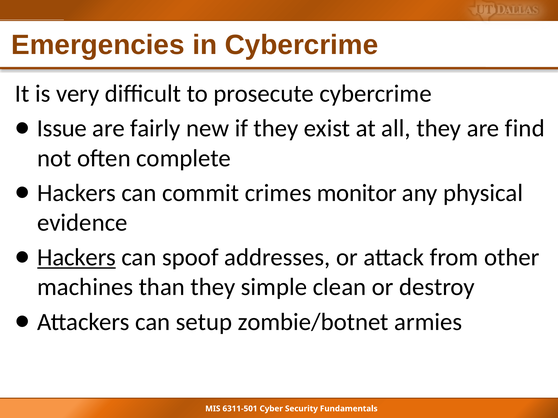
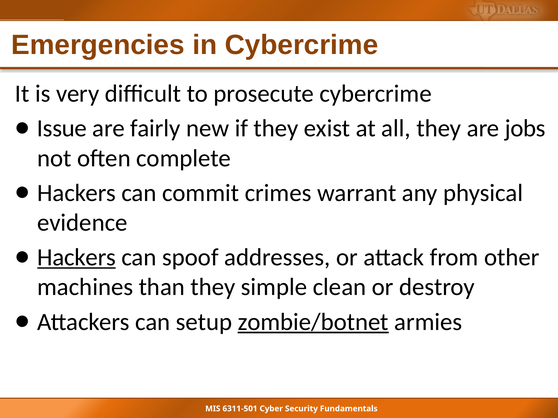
find: find -> jobs (525, 129)
monitor: monitor -> warrant (357, 193)
zombie/botnet underline: none -> present (313, 322)
